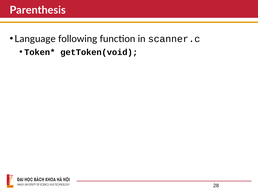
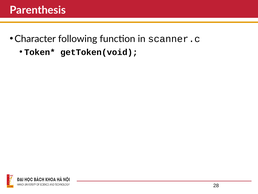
Language: Language -> Character (35, 39)
